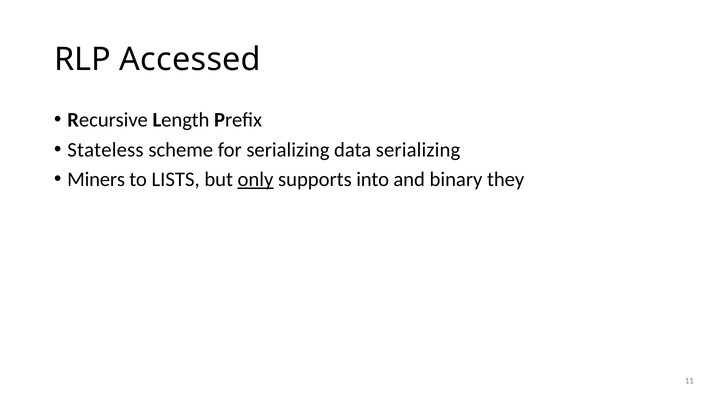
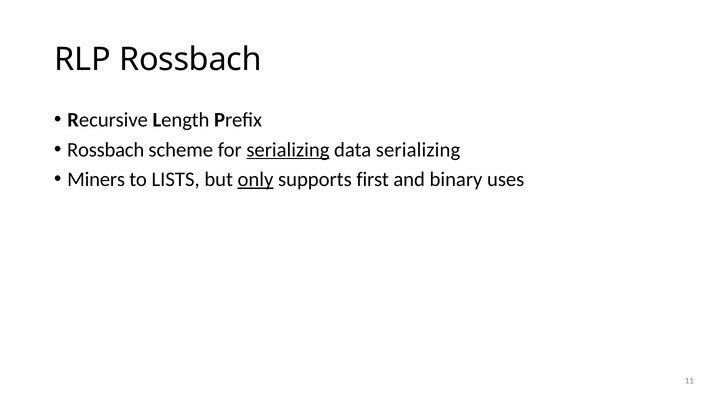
RLP Accessed: Accessed -> Rossbach (190, 60)
Stateless: Stateless -> Rossbach (106, 150)
serializing underline: none -> present (288, 150)
into: into -> first (373, 179)
they: they -> uses (506, 179)
